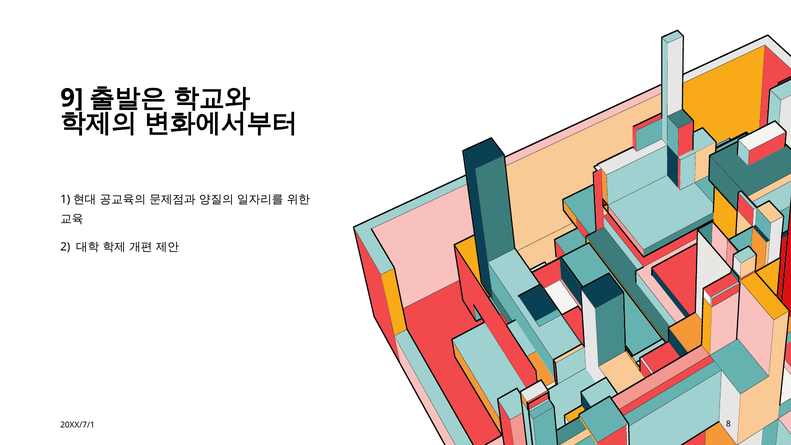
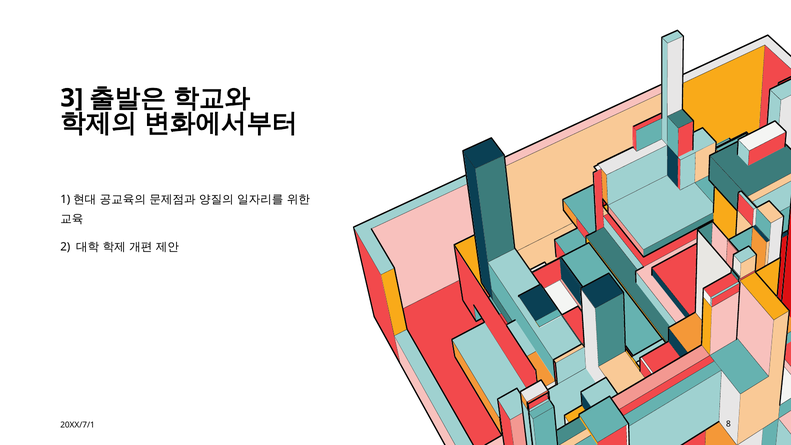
9: 9 -> 3 (72, 98)
